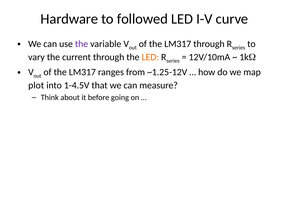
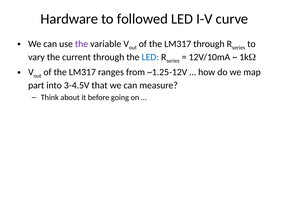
LED colour: orange -> blue (150, 57)
plot: plot -> part (36, 85)
1-4.5V: 1-4.5V -> 3-4.5V (77, 85)
